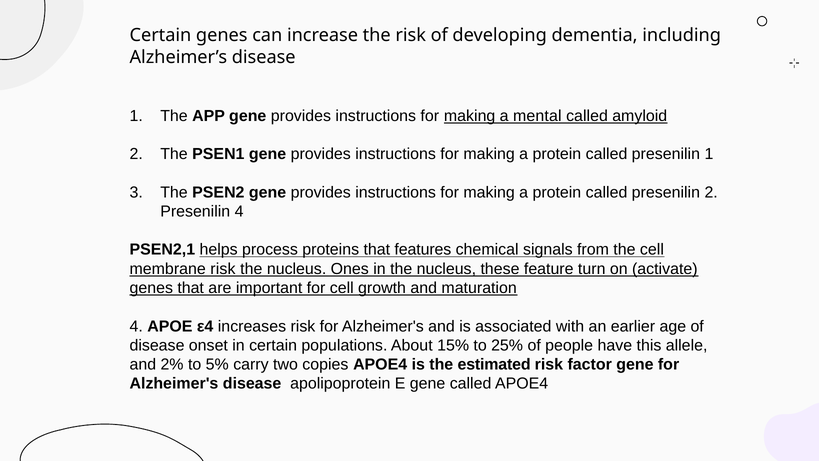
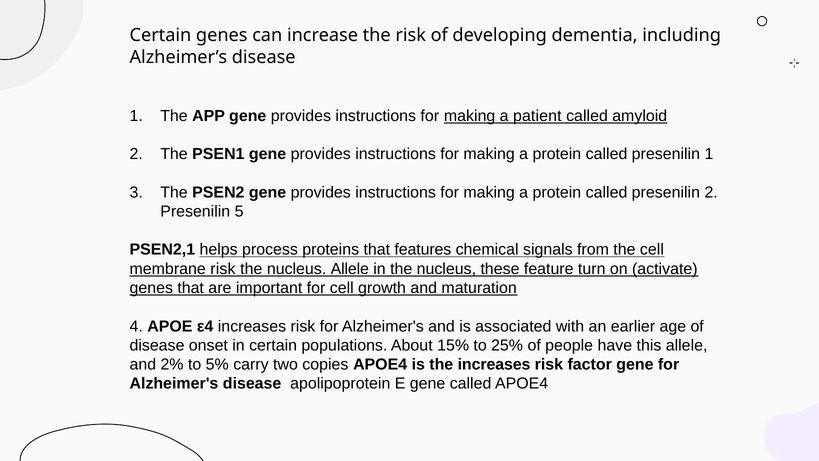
mental: mental -> patient (537, 116)
Presenilin 4: 4 -> 5 (239, 211)
nucleus Ones: Ones -> Allele (350, 269)
the estimated: estimated -> increases (494, 364)
